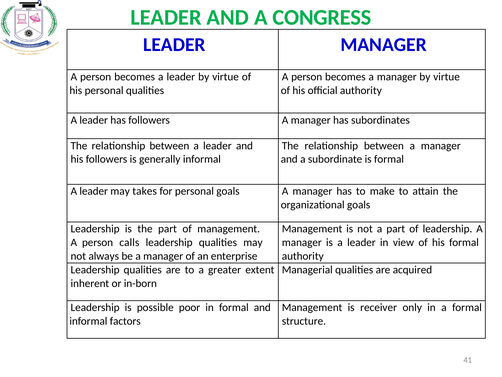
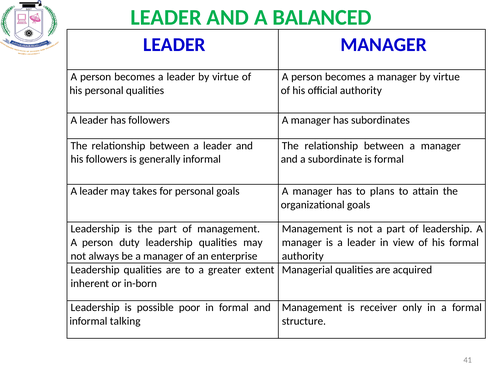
CONGRESS: CONGRESS -> BALANCED (322, 17)
make: make -> plans (382, 191)
calls: calls -> duty (129, 242)
factors: factors -> talking (125, 321)
